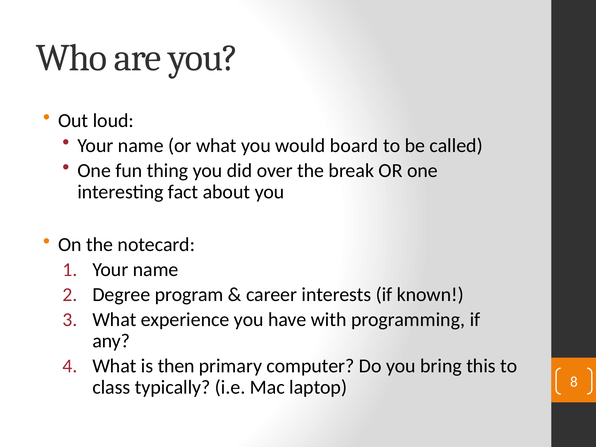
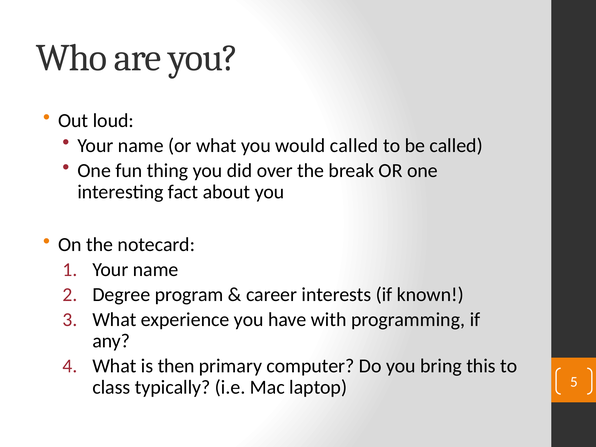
would board: board -> called (354, 146)
8: 8 -> 5 (574, 382)
